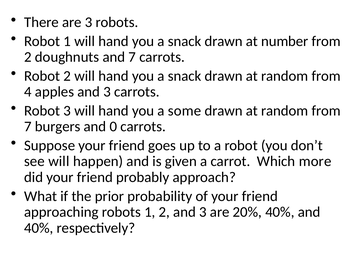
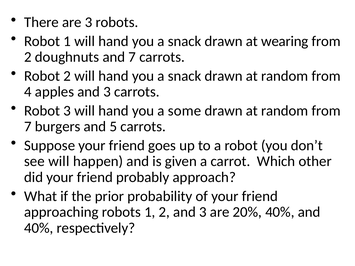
number: number -> wearing (285, 41)
0: 0 -> 5 (113, 127)
more: more -> other (315, 162)
